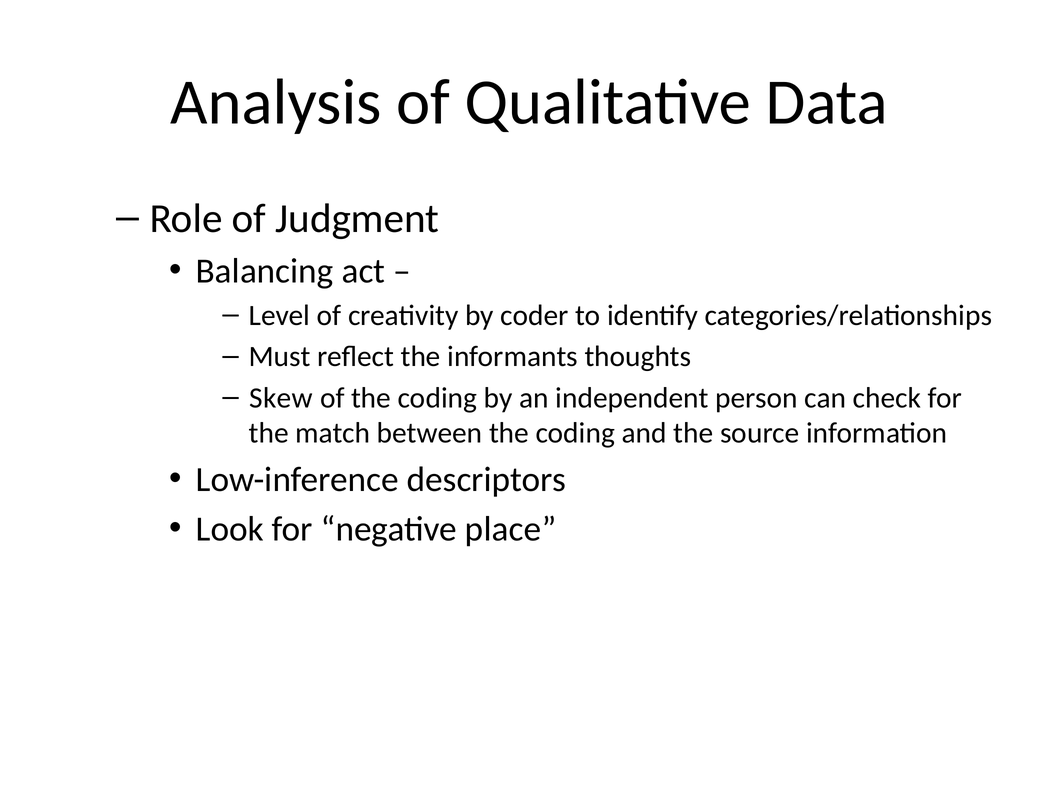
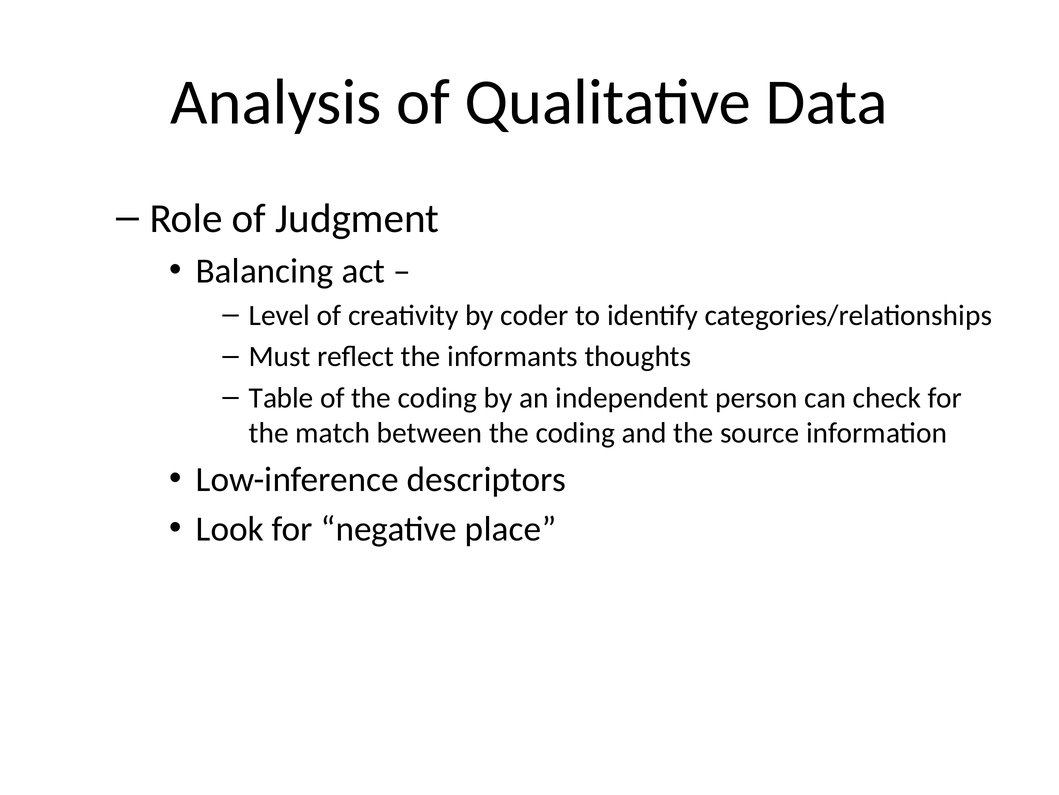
Skew: Skew -> Table (281, 397)
